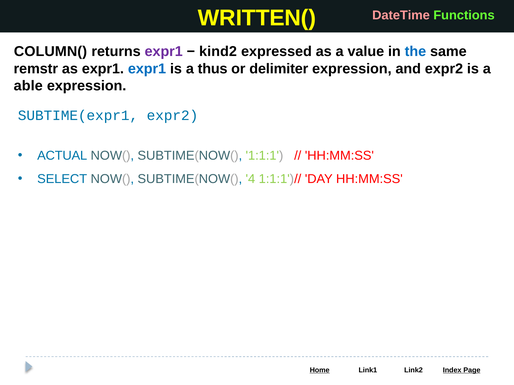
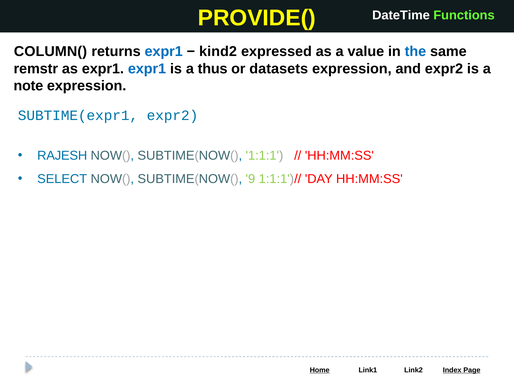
WRITTEN(: WRITTEN( -> PROVIDE( (257, 18)
DateTime colour: pink -> white (401, 15)
expr1 colour: purple -> blue (164, 52)
delimiter: delimiter -> datasets (279, 69)
able: able -> note (28, 86)
ACTUAL: ACTUAL -> RAJESH (62, 156)
4: 4 -> 9 (250, 179)
